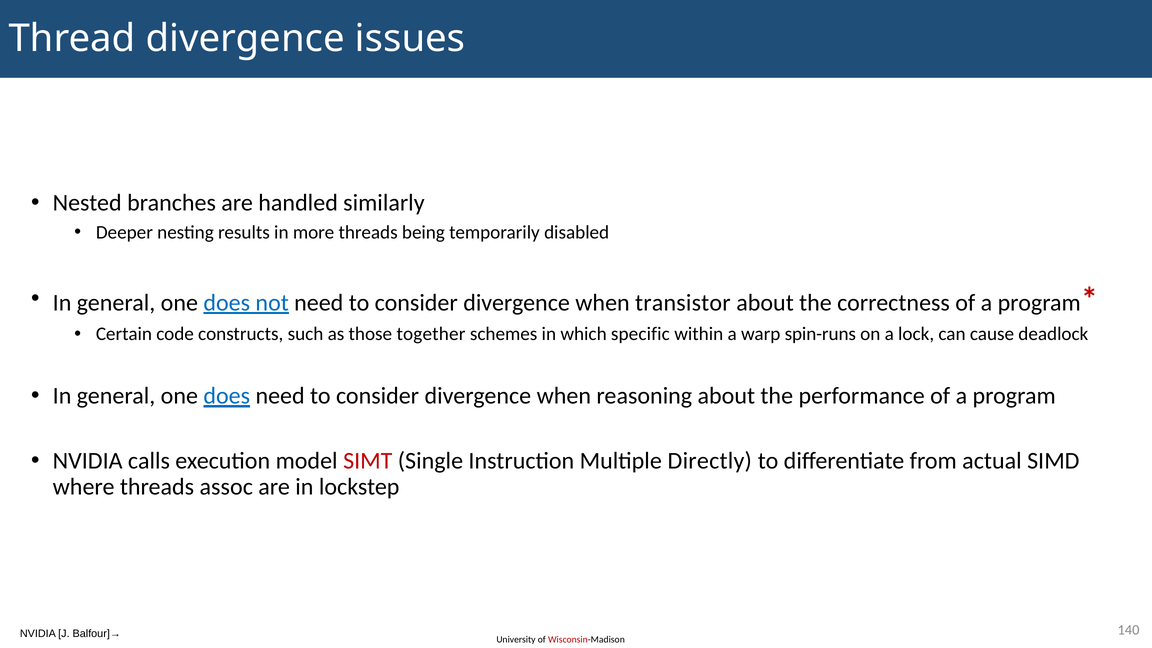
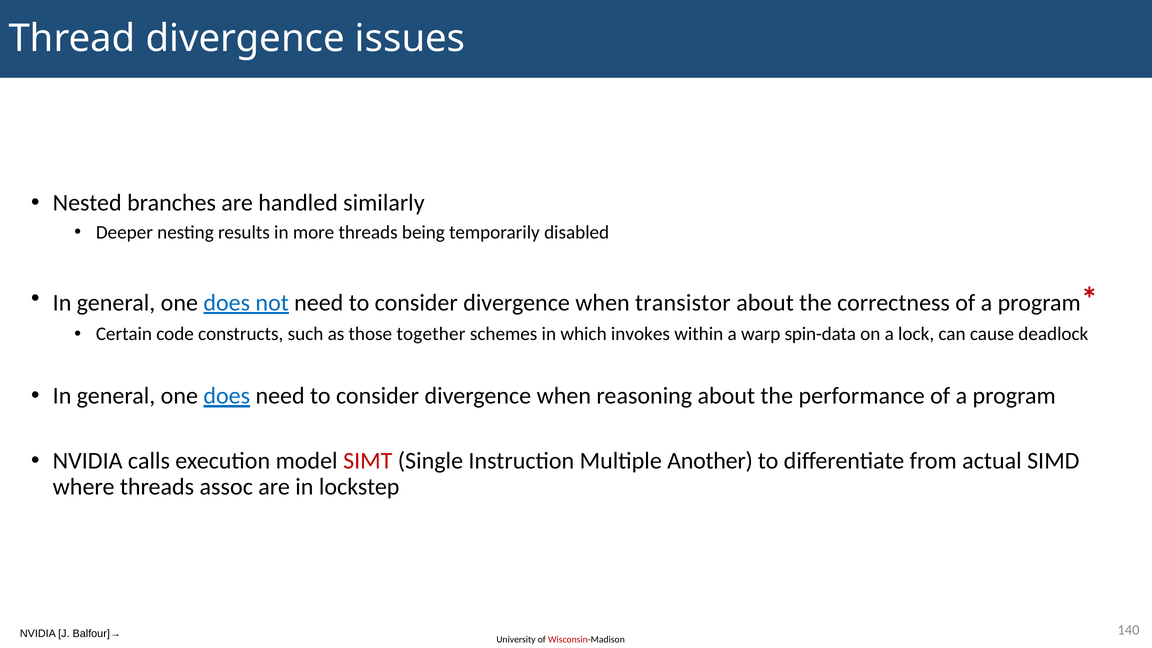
specific: specific -> invokes (640, 334)
spin-runs: spin-runs -> spin-data (820, 334)
Directly: Directly -> Another (710, 461)
